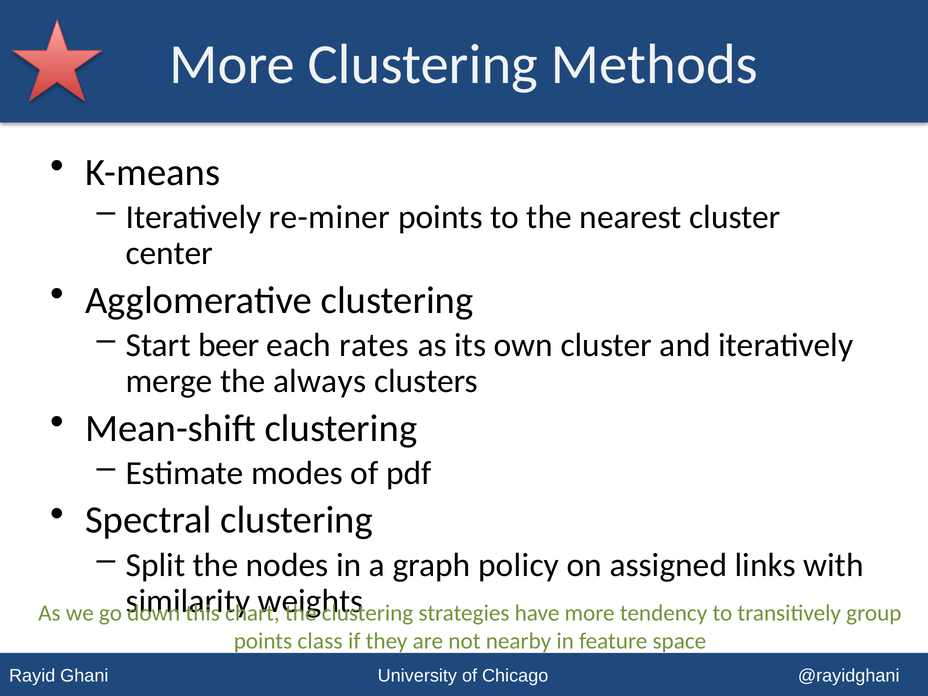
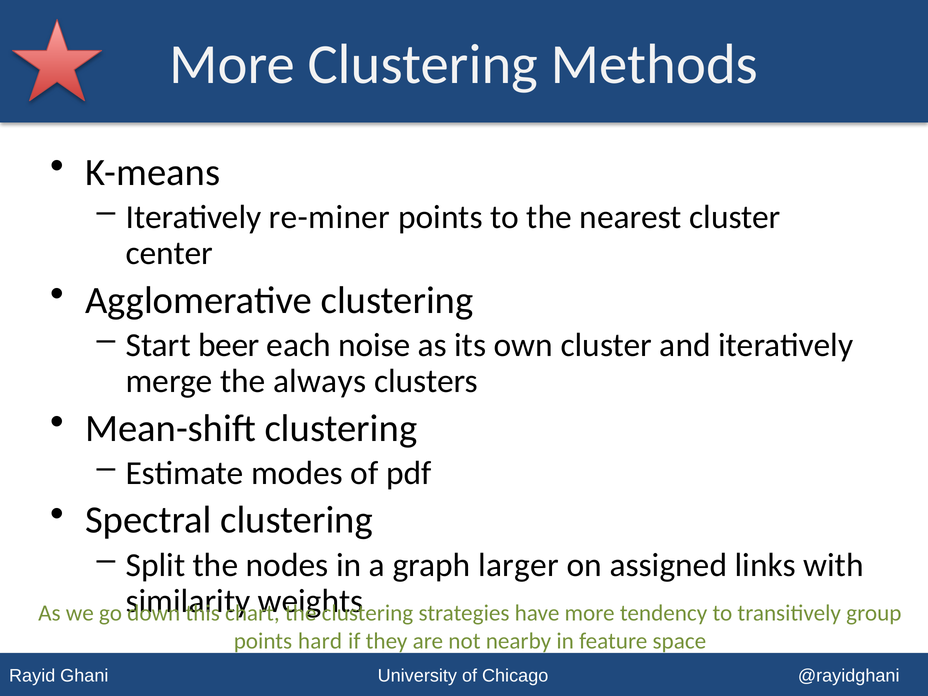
rates: rates -> noise (374, 345)
policy: policy -> larger (519, 565)
class: class -> hard (320, 641)
